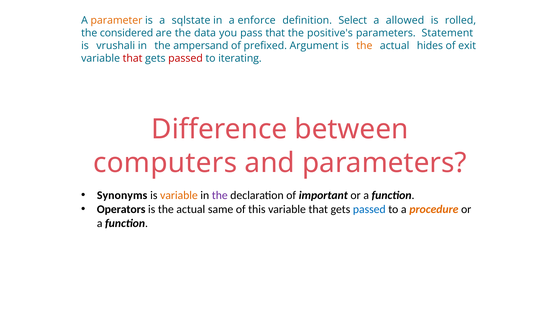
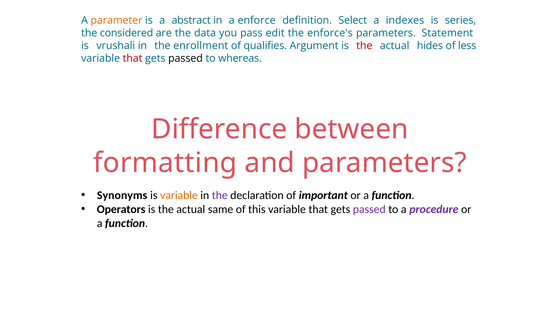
sqlstate: sqlstate -> abstract (191, 20)
allowed: allowed -> indexes (405, 20)
rolled: rolled -> series (461, 20)
pass that: that -> edit (275, 33)
positive's: positive's -> enforce's (330, 33)
ampersand: ampersand -> enrollment (201, 46)
prefixed: prefixed -> qualifies (265, 46)
the colour: orange -> red (364, 46)
exit: exit -> less (467, 46)
passed colour: red -> black (186, 58)
iterating: iterating -> whereas (240, 58)
computers: computers -> formatting (165, 163)
passed colour: blue -> purple (369, 209)
procedure colour: orange -> purple (434, 209)
